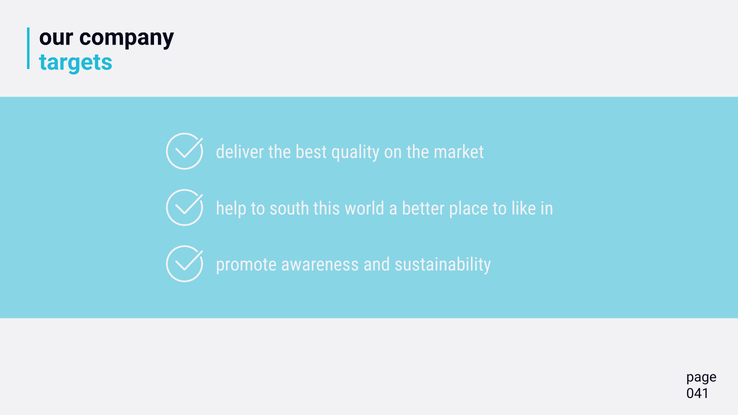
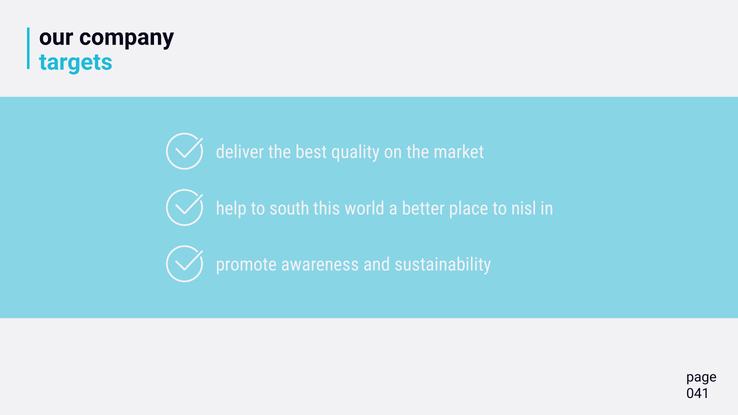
like: like -> nisl (524, 209)
